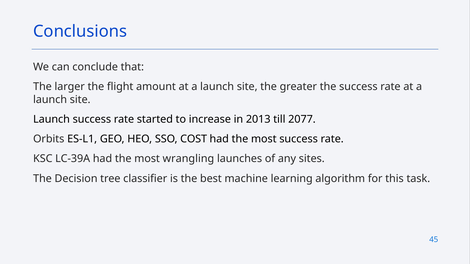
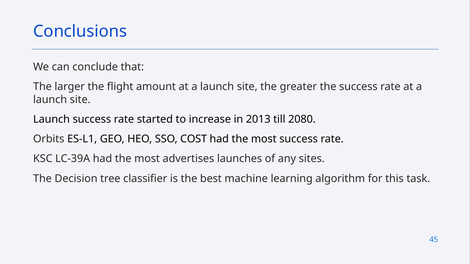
2077: 2077 -> 2080 (302, 119)
wrangling: wrangling -> advertises (188, 159)
